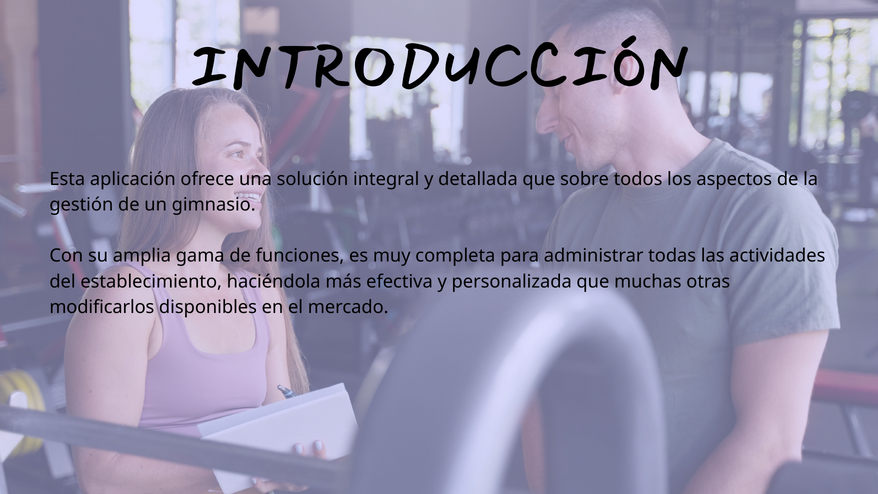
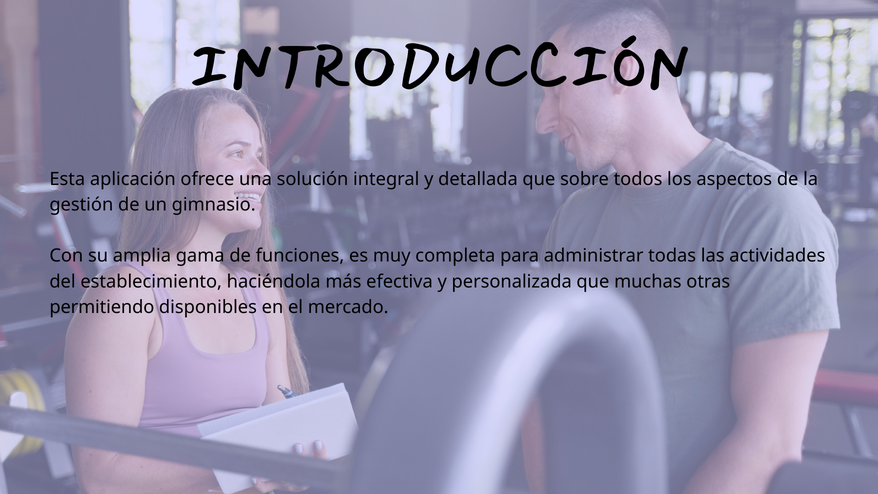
modificarlos: modificarlos -> permitiendo (102, 307)
